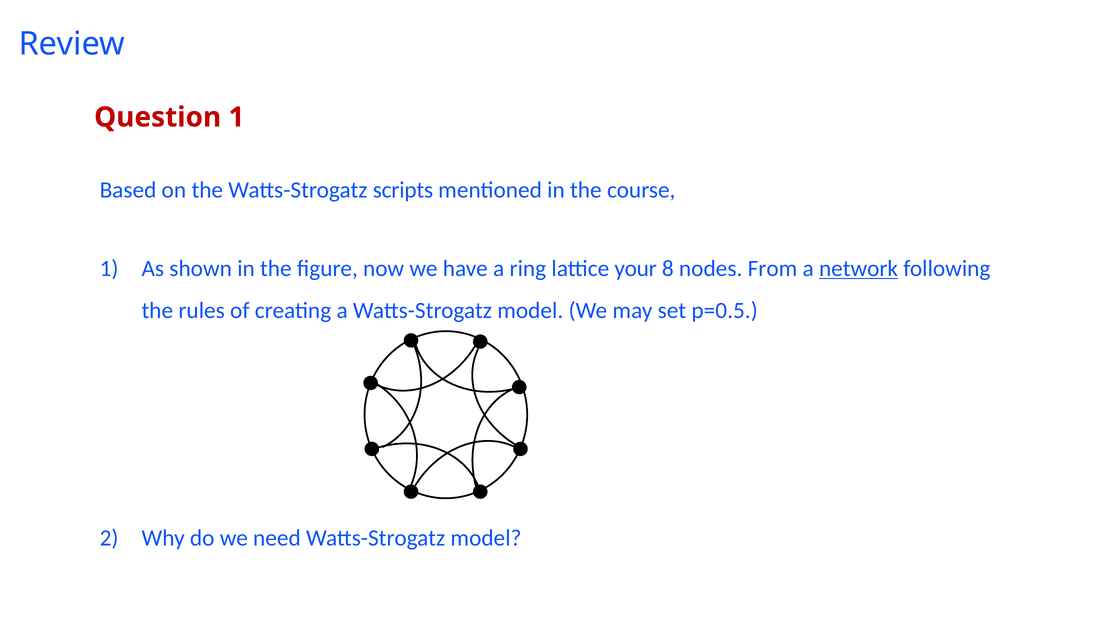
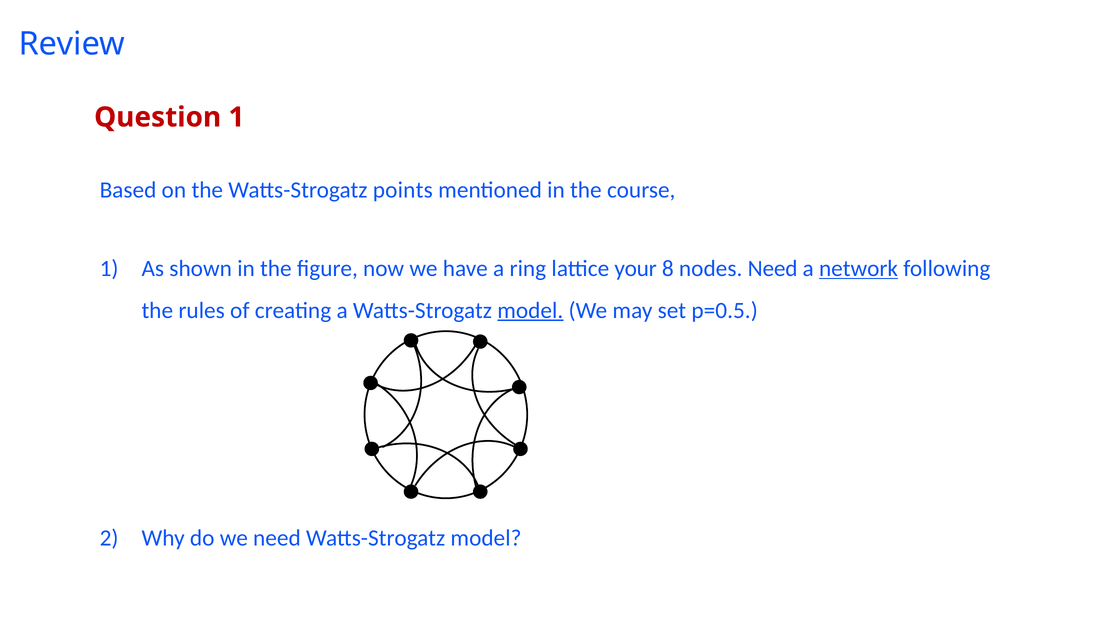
scripts: scripts -> points (403, 190)
nodes From: From -> Need (773, 268)
model underline: none -> present (530, 310)
